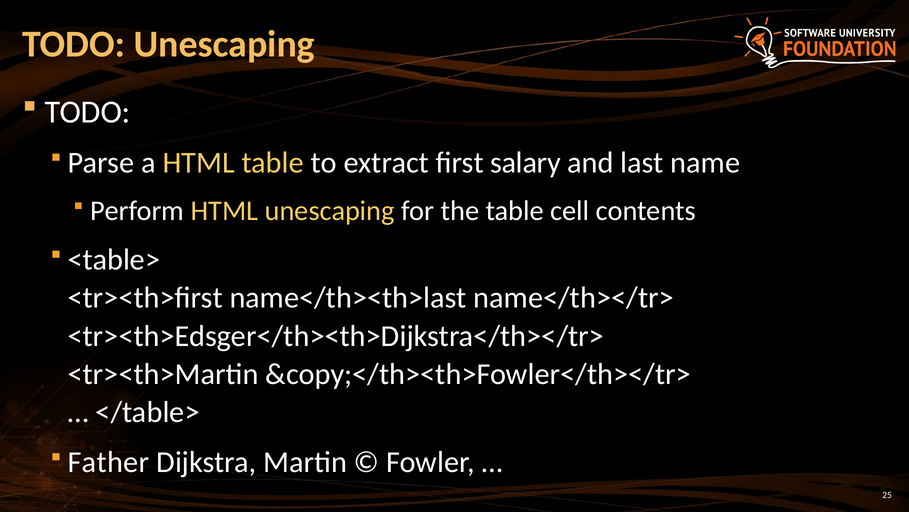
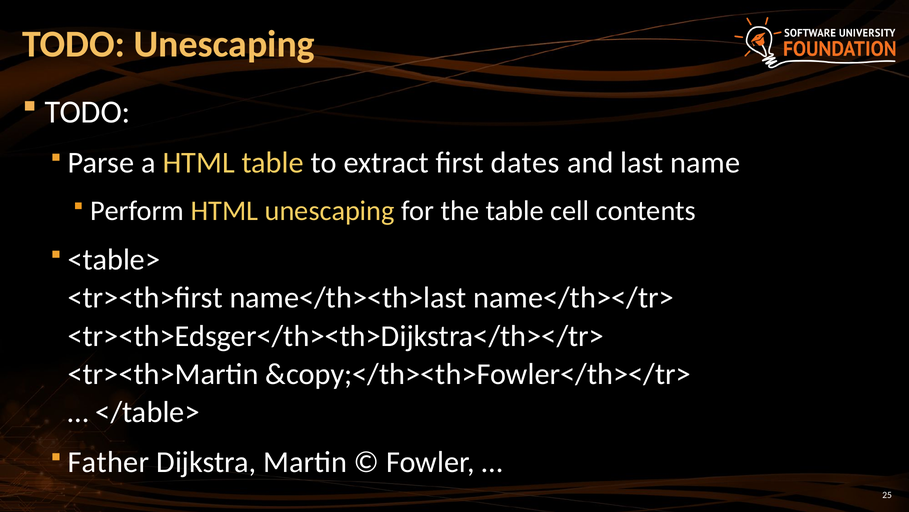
salary: salary -> dates (525, 163)
